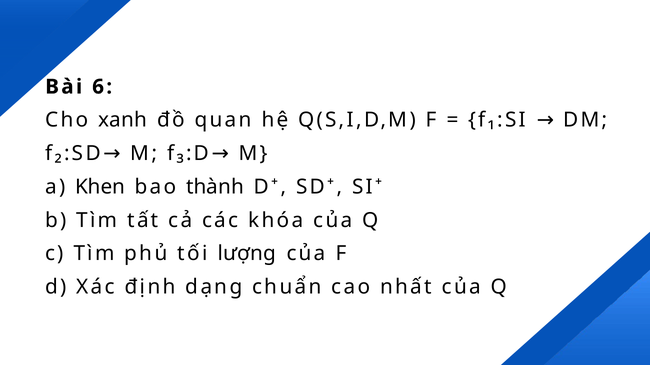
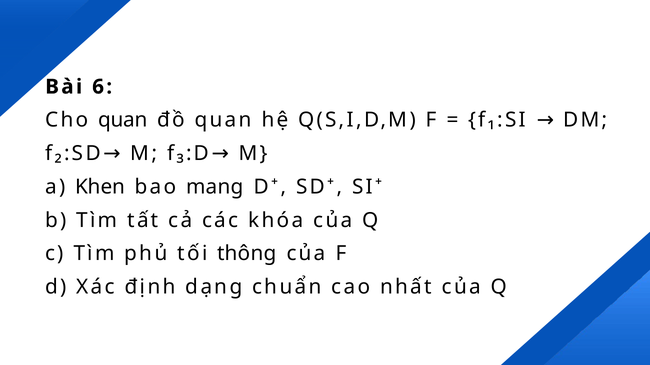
Cho xanh: xanh -> quan (123, 120)
thành: thành -> mang (215, 187)
lượng: lượng -> thông (247, 254)
